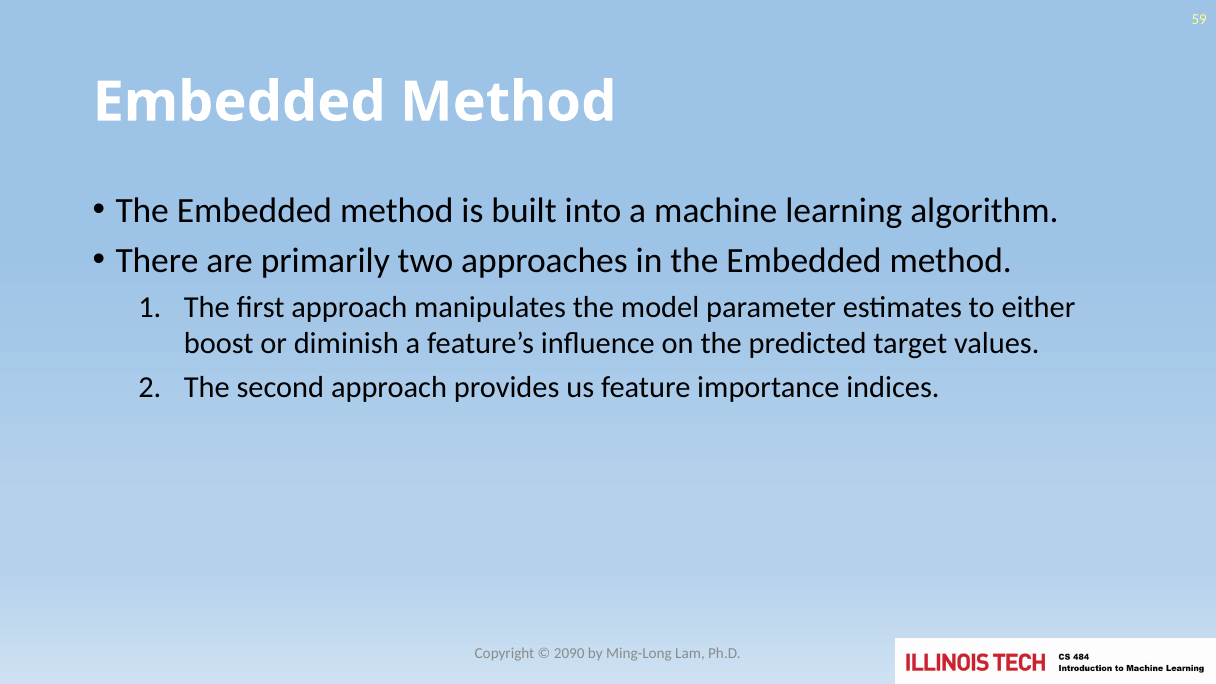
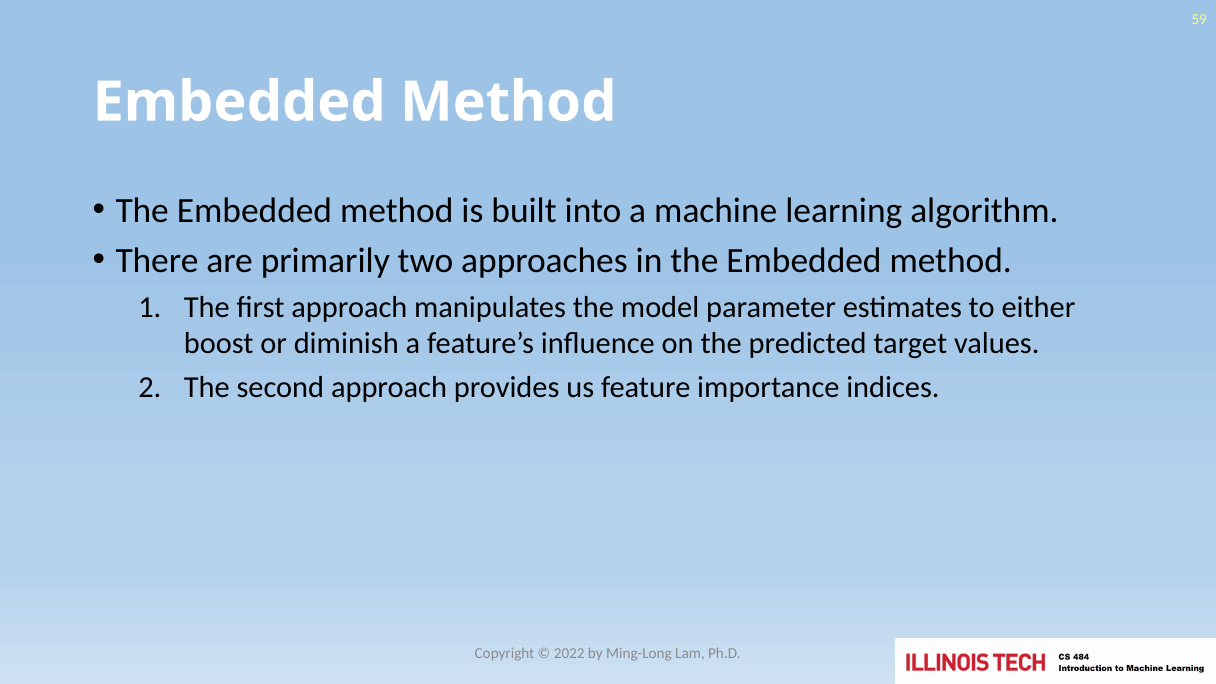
2090: 2090 -> 2022 (569, 653)
